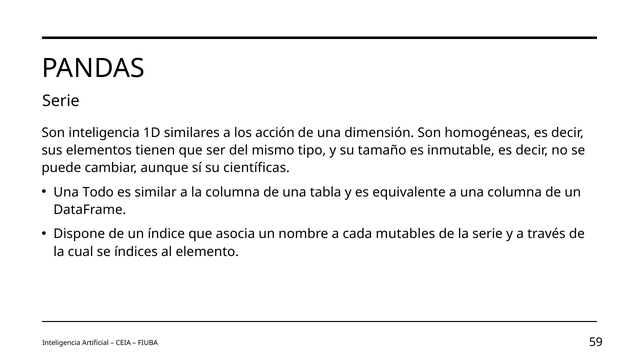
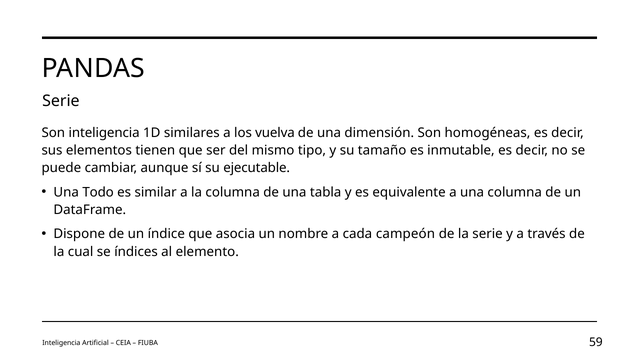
acción: acción -> vuelva (275, 133)
científicas: científicas -> ejecutable (257, 168)
mutables: mutables -> campeón (405, 234)
